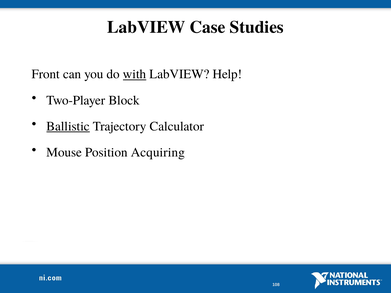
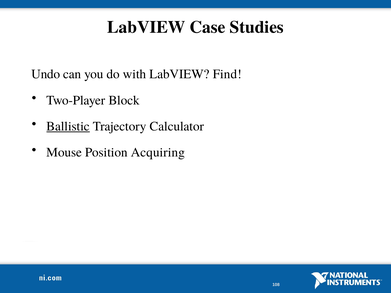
Front: Front -> Undo (46, 74)
with underline: present -> none (135, 74)
Help: Help -> Find (227, 74)
